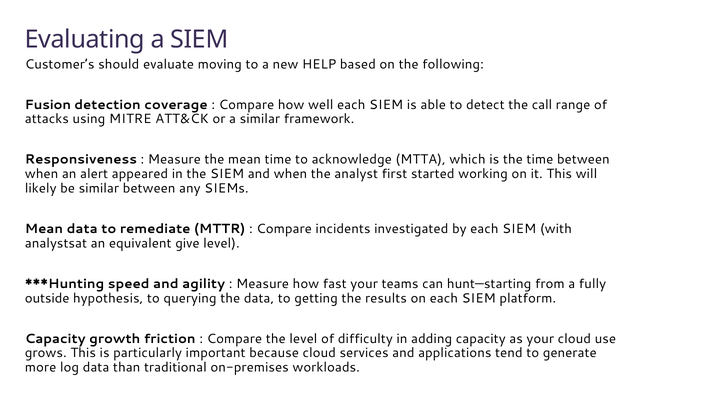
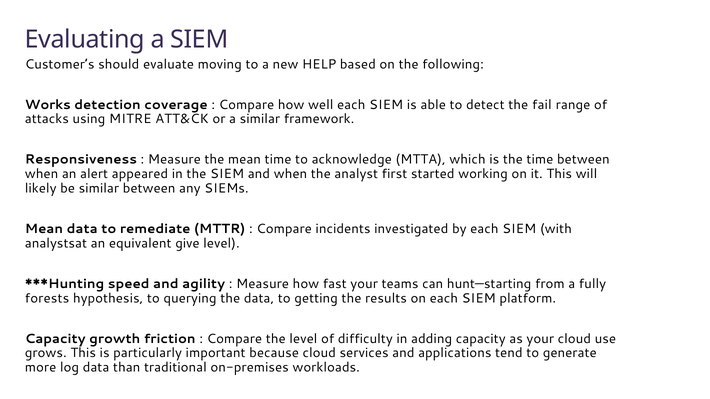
Fusion: Fusion -> Works (48, 105)
call: call -> fail (542, 105)
outside: outside -> forests (47, 298)
